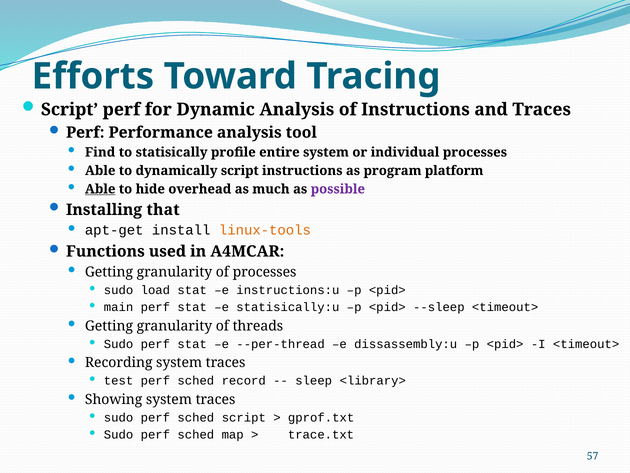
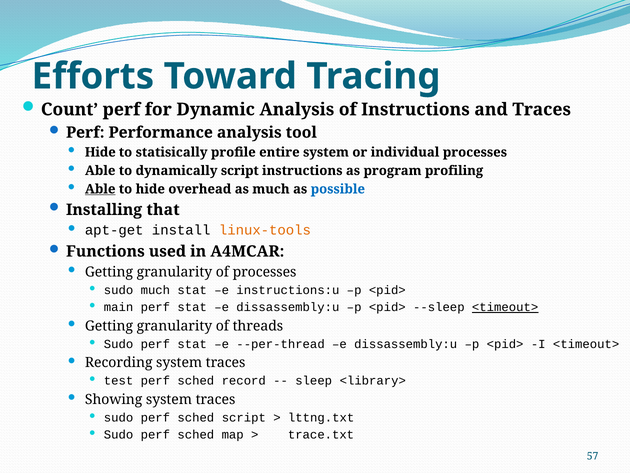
Script: Script -> Count (69, 109)
Find: Find -> Hide (100, 152)
platform: platform -> profiling (454, 170)
possible colour: purple -> blue (338, 189)
sudo load: load -> much (155, 290)
stat e statisically:u: statisically:u -> dissassembly:u (288, 307)
<timeout> underline: none -> present (505, 307)
gprof.txt: gprof.txt -> lttng.txt (321, 417)
